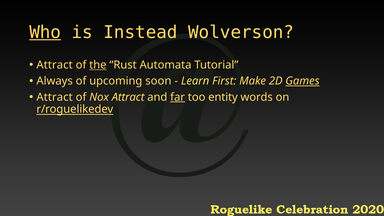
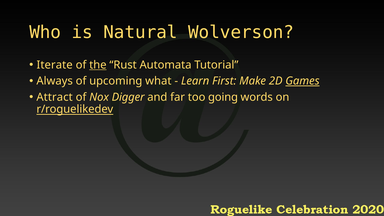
Who underline: present -> none (45, 32)
Instead: Instead -> Natural (140, 32)
Attract: Attract -> Iterate (55, 65)
soon: soon -> what (158, 81)
Nox Attract: Attract -> Digger (128, 97)
far underline: present -> none (178, 97)
entity: entity -> going (223, 97)
